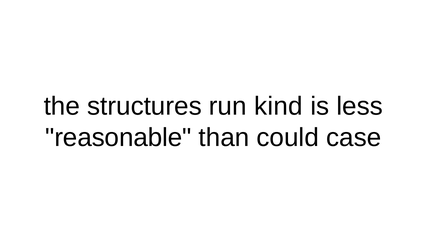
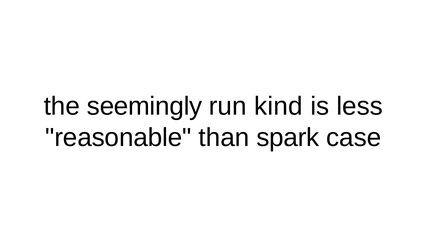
structures: structures -> seemingly (145, 106)
could: could -> spark (288, 138)
